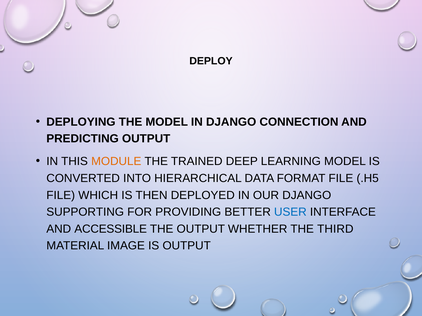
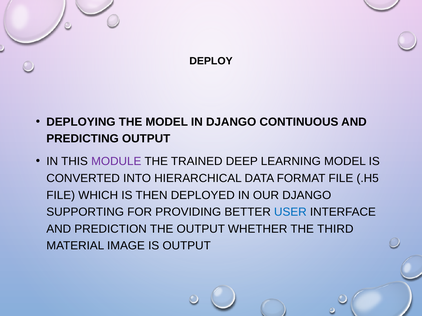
CONNECTION: CONNECTION -> CONTINUOUS (299, 122)
MODULE colour: orange -> purple (116, 162)
ACCESSIBLE: ACCESSIBLE -> PREDICTION (111, 229)
